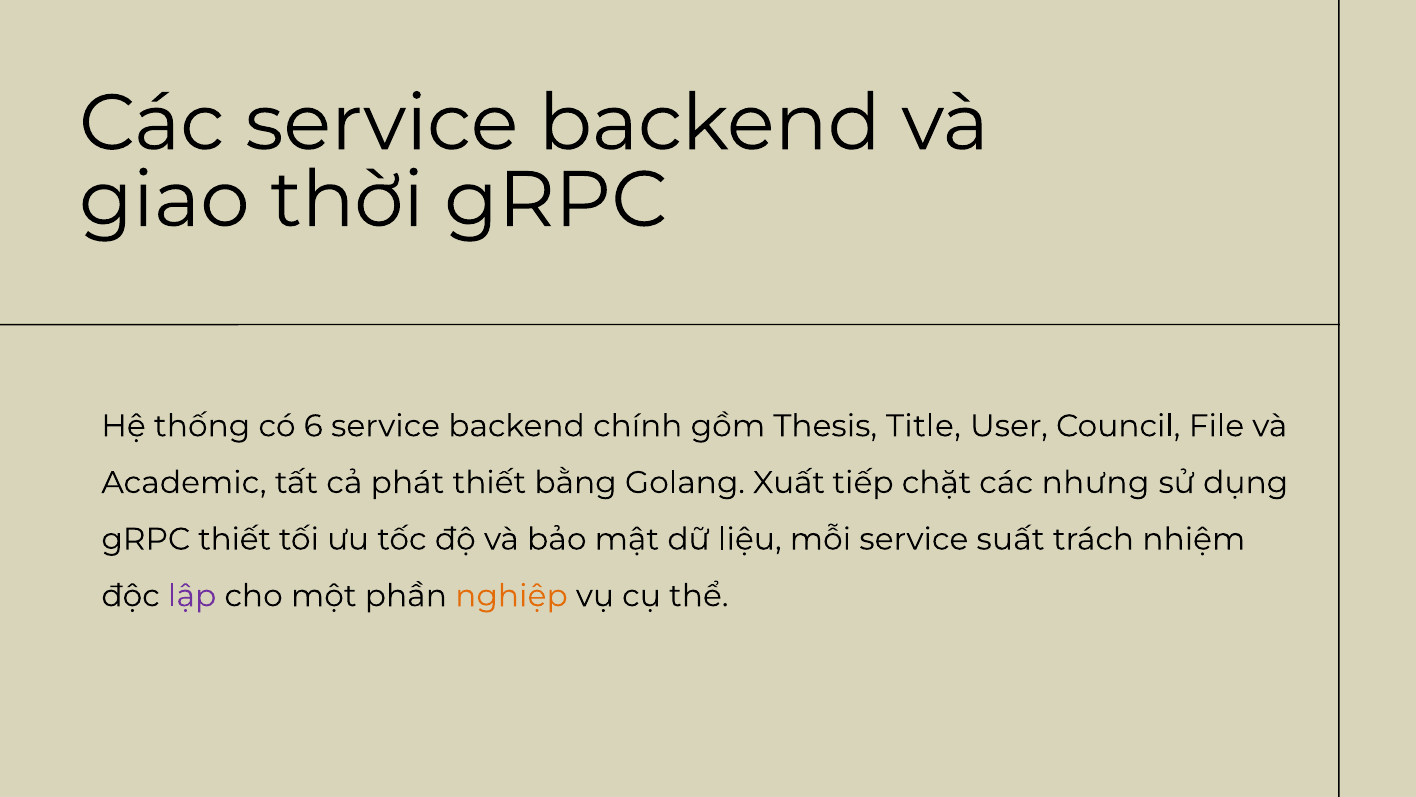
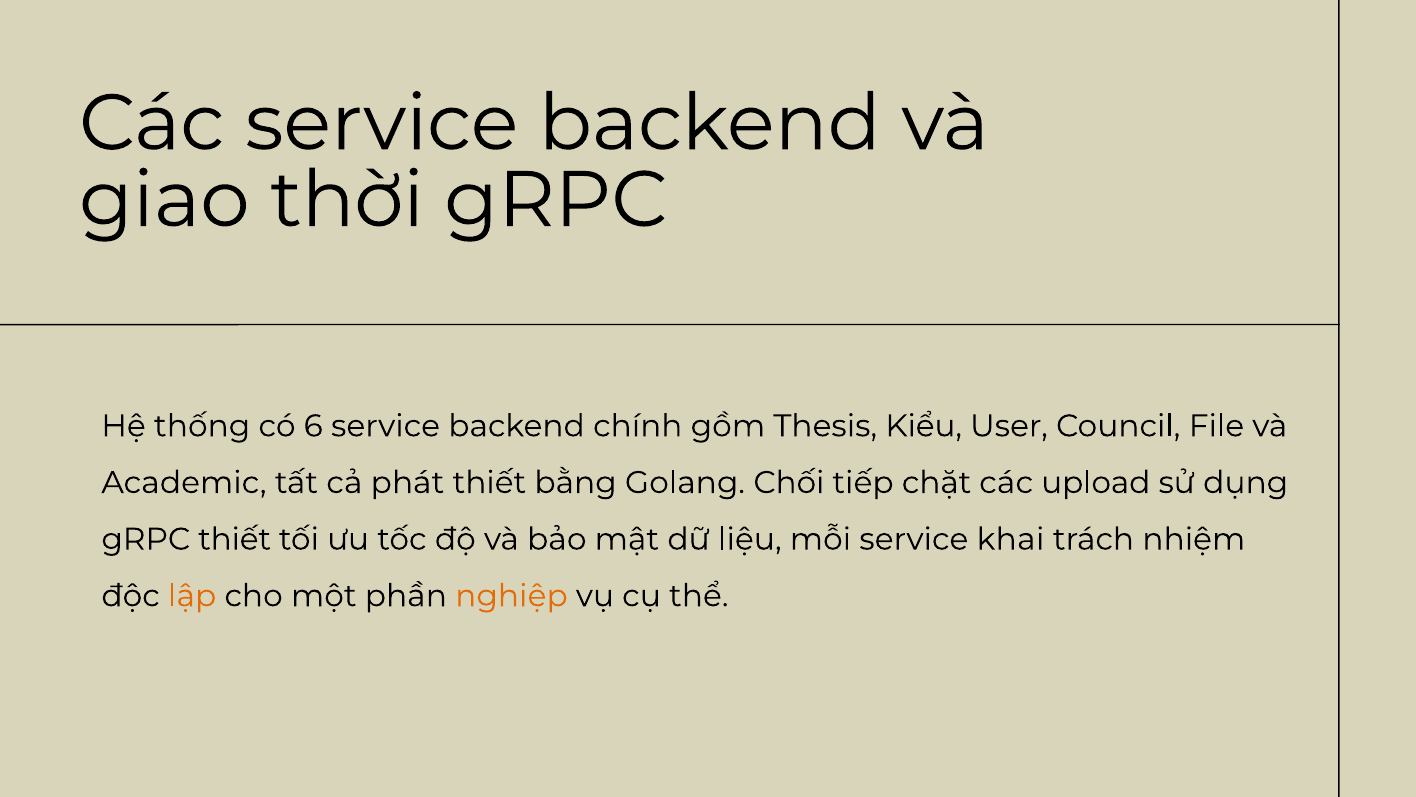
Title: Title -> Kiểu (924, 426)
Xuất: Xuất -> Chối (789, 482)
nhưng: nhưng -> upload (1096, 482)
suất: suất -> khai (1010, 539)
lập colour: purple -> orange (192, 596)
